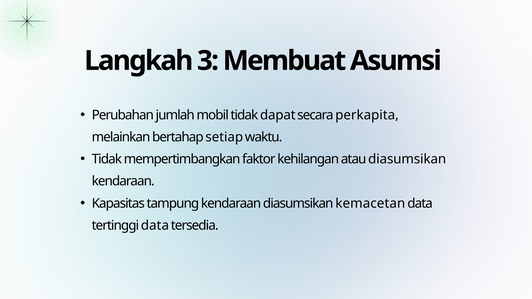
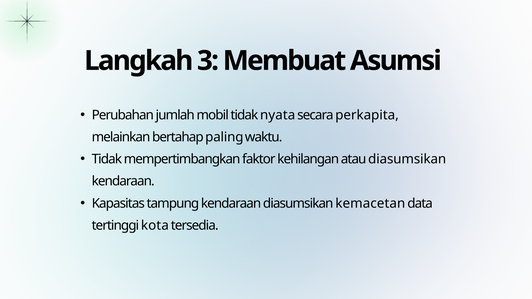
dapat: dapat -> nyata (278, 115)
setiap: setiap -> paling (224, 137)
tertinggi data: data -> kota (155, 226)
